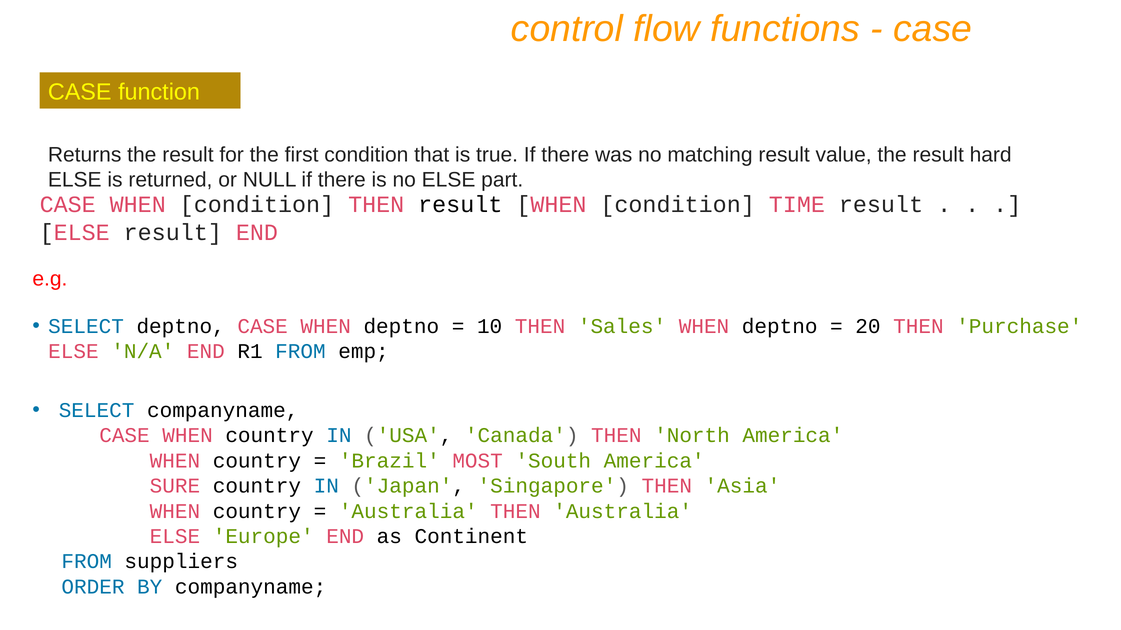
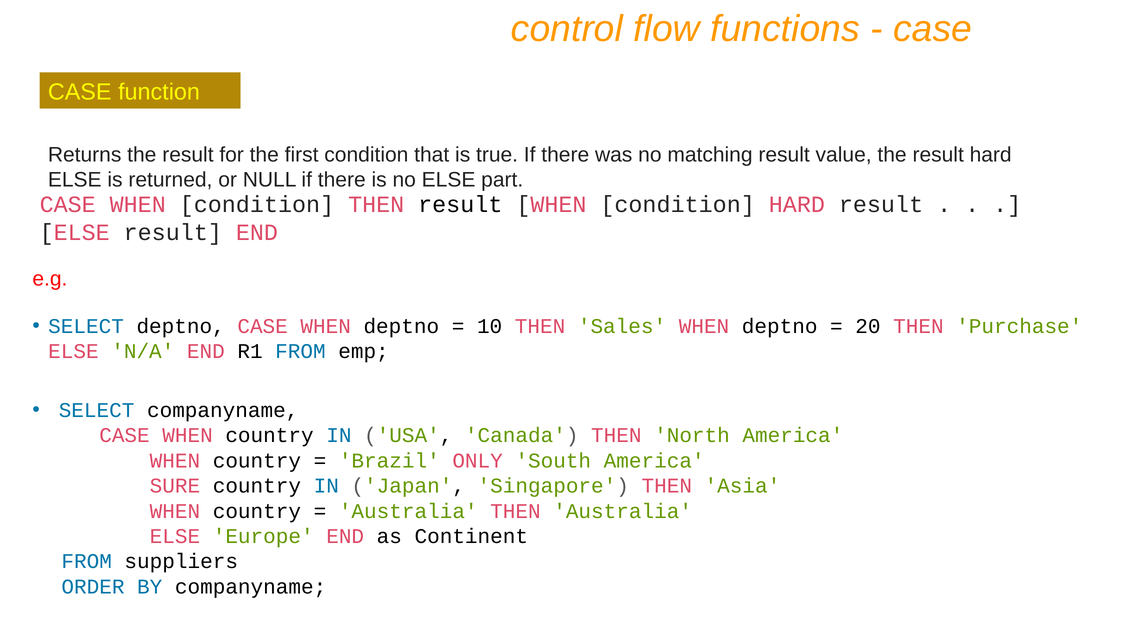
condition TIME: TIME -> HARD (797, 205)
MOST: MOST -> ONLY (478, 461)
